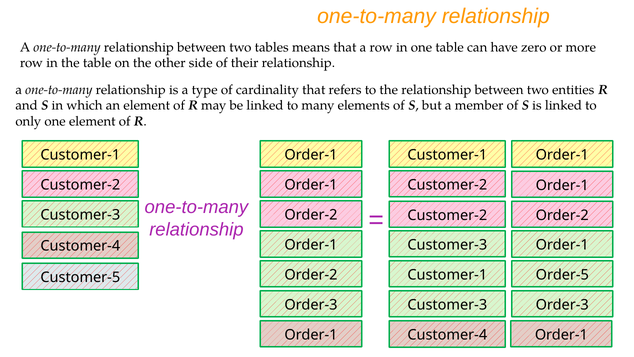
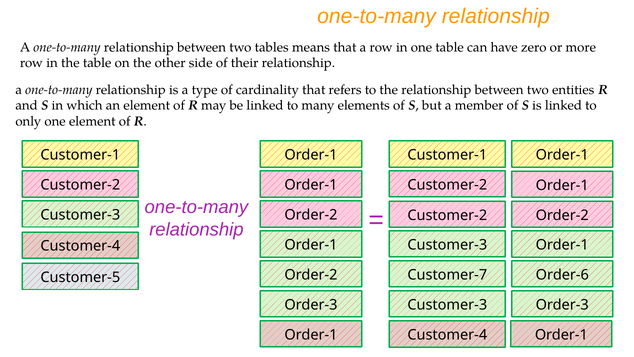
Customer-1: Customer-1 -> Customer-7 (447, 275)
Order-5: Order-5 -> Order-6 (562, 275)
